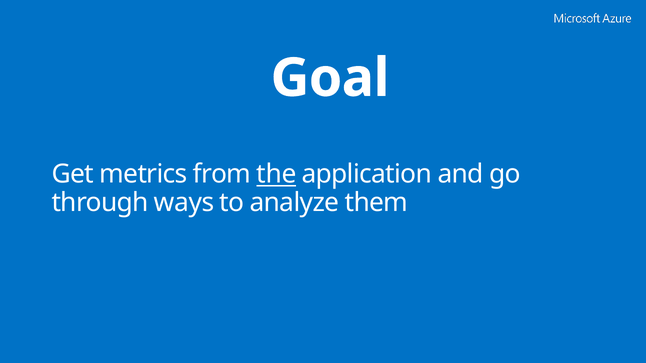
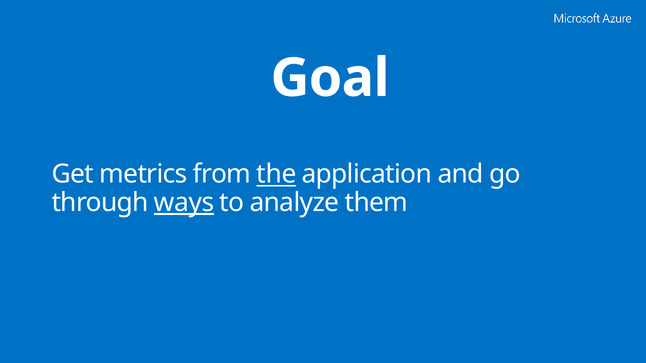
ways underline: none -> present (184, 203)
